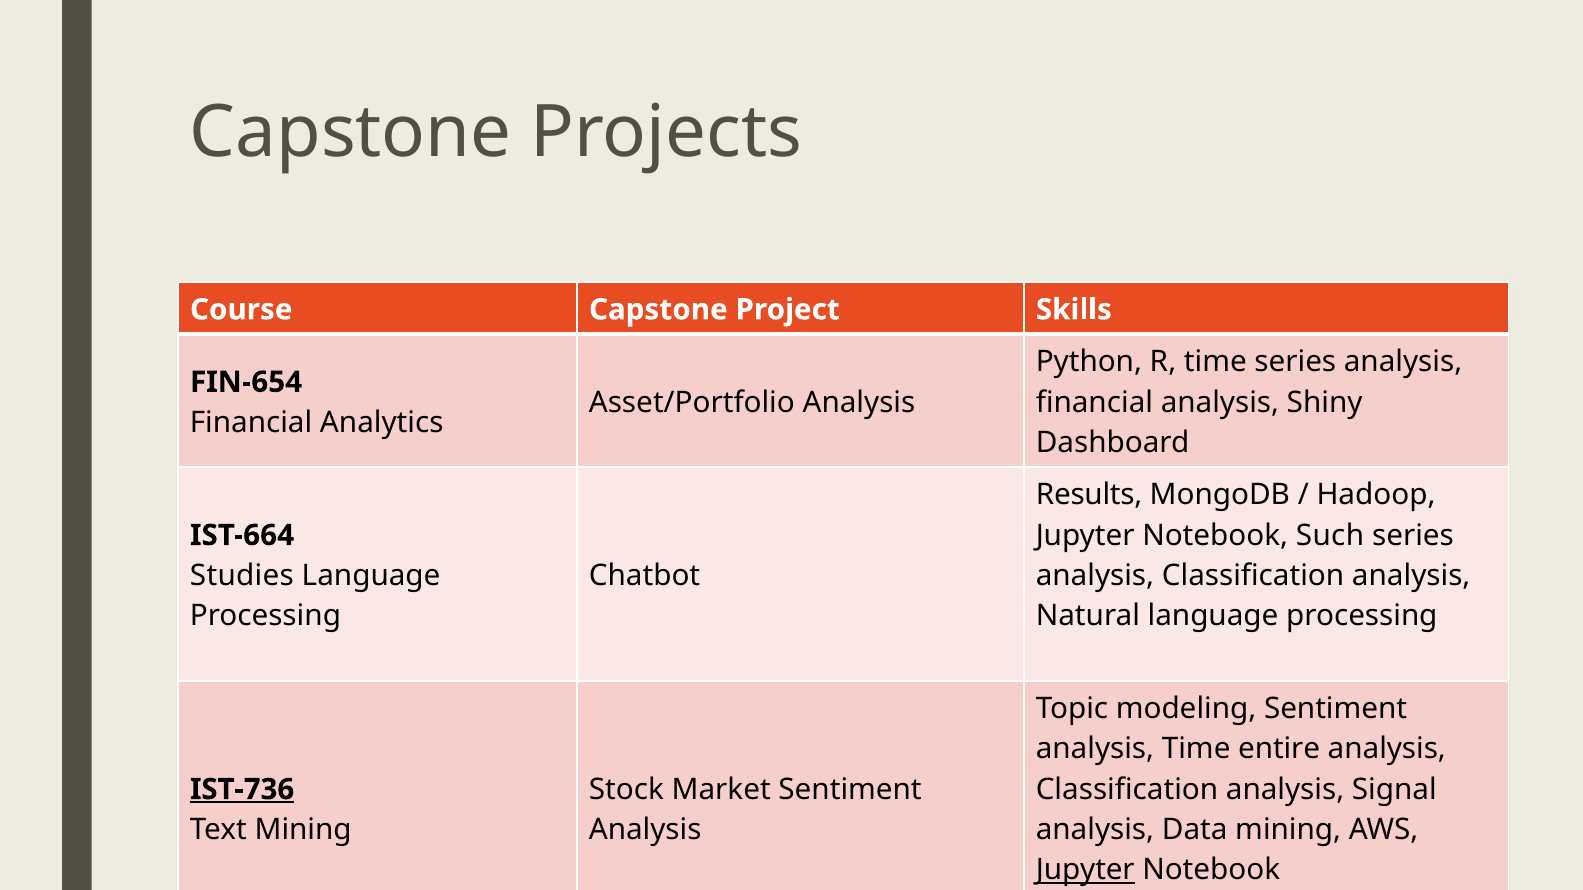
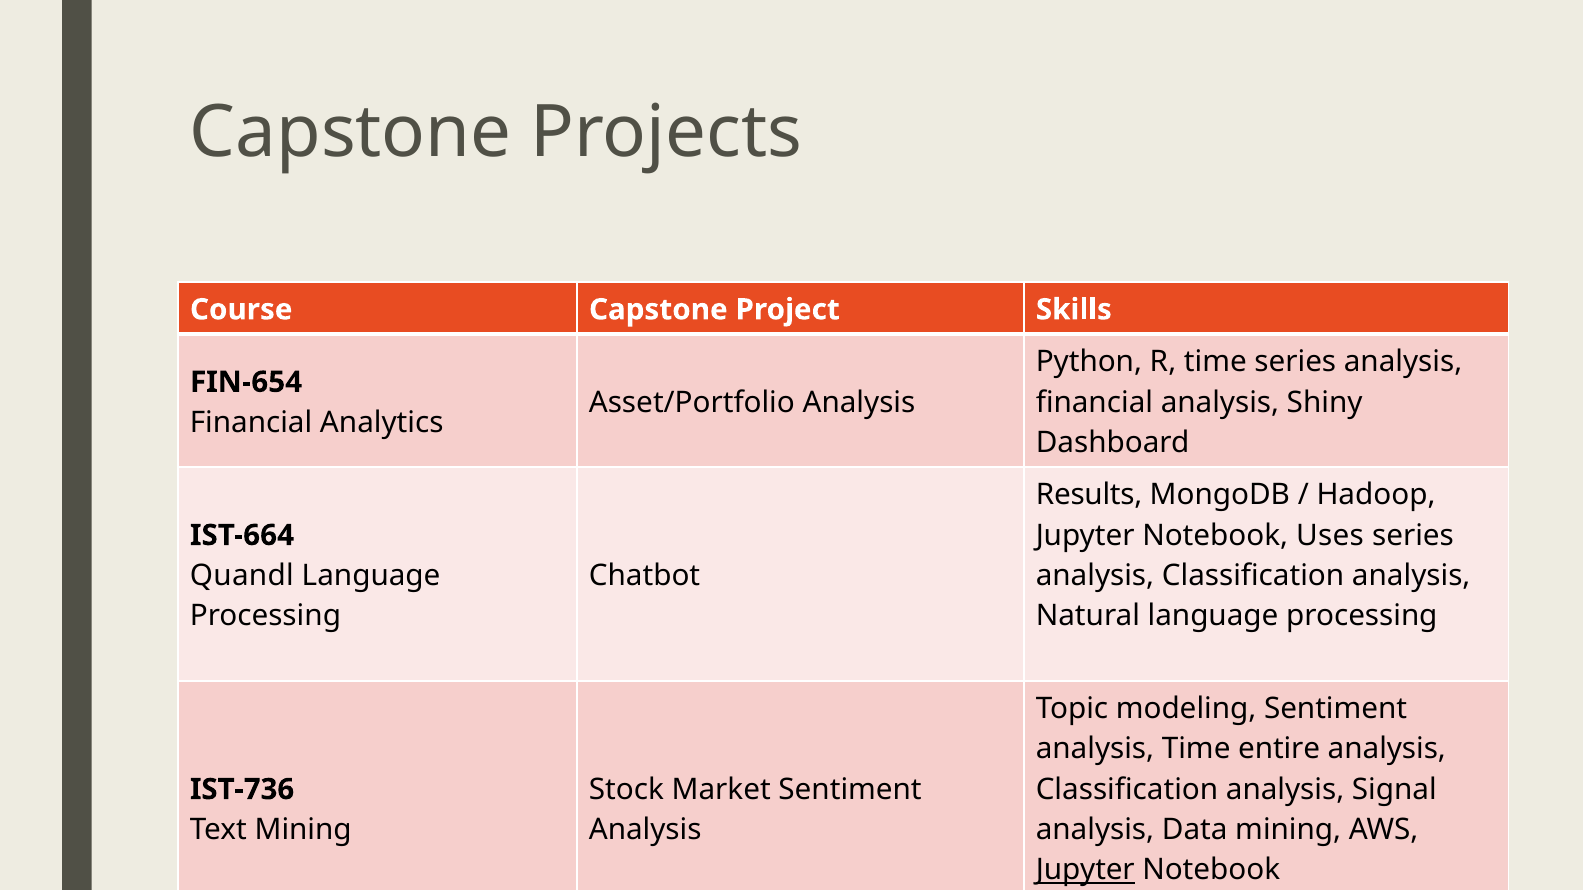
Such: Such -> Uses (1330, 536)
Studies: Studies -> Quandl (242, 576)
IST-736 underline: present -> none (242, 790)
